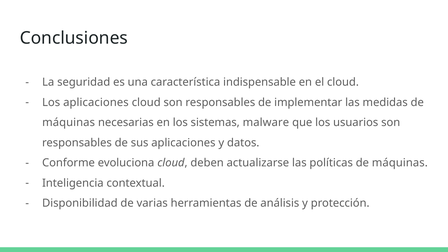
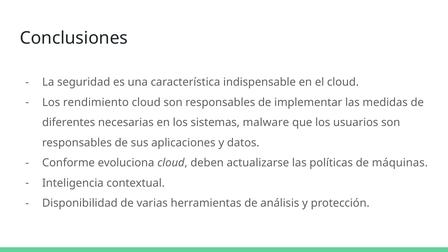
Los aplicaciones: aplicaciones -> rendimiento (96, 102)
máquinas: máquinas -> diferentes (69, 123)
